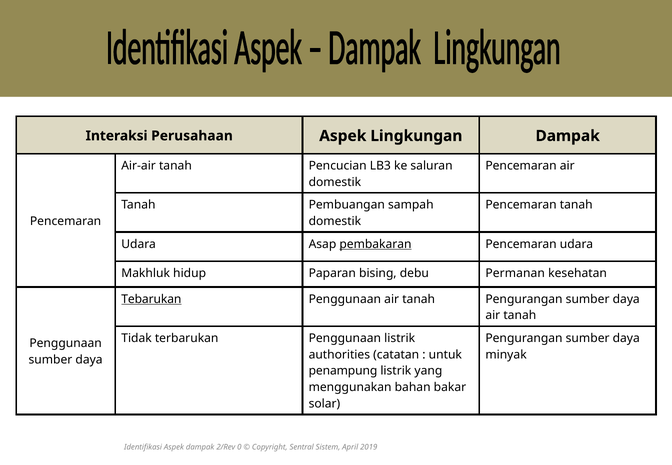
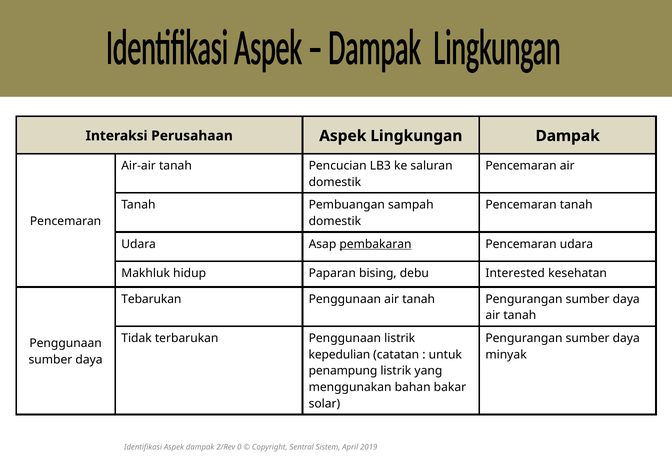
Permanan: Permanan -> Interested (515, 274)
Tebarukan underline: present -> none (151, 299)
authorities: authorities -> kepedulian (339, 355)
